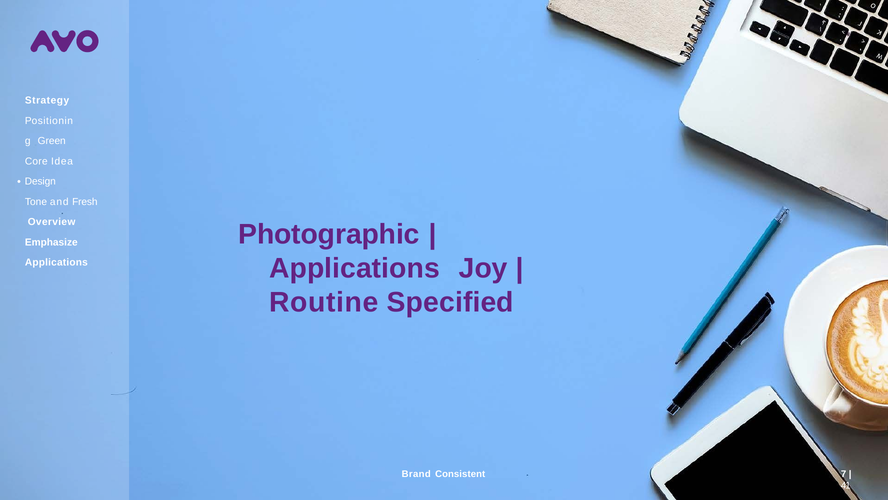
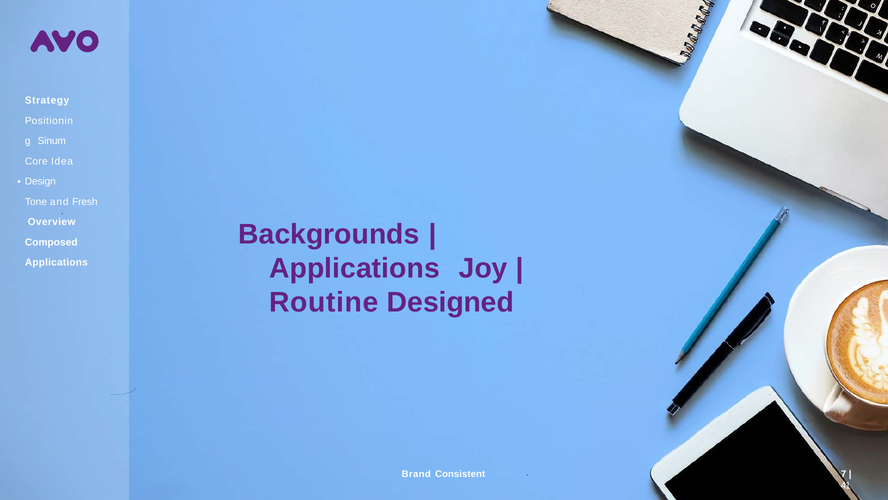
Green: Green -> Sinum (52, 141)
Photographic: Photographic -> Backgrounds (329, 234)
Emphasize: Emphasize -> Composed (51, 242)
Specified: Specified -> Designed (450, 302)
